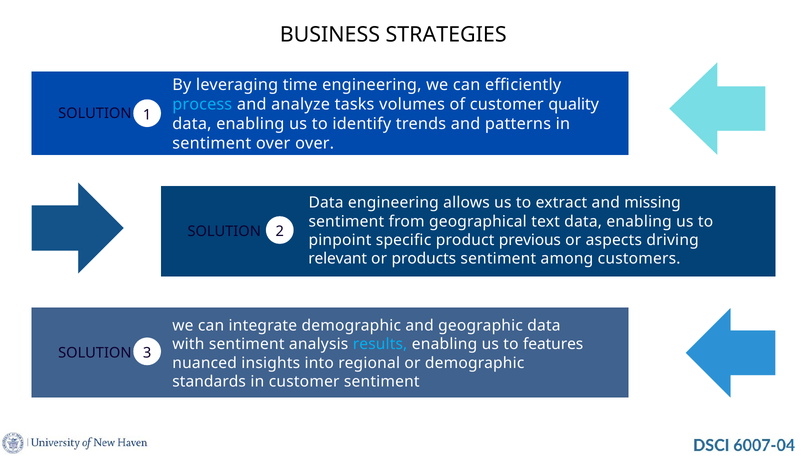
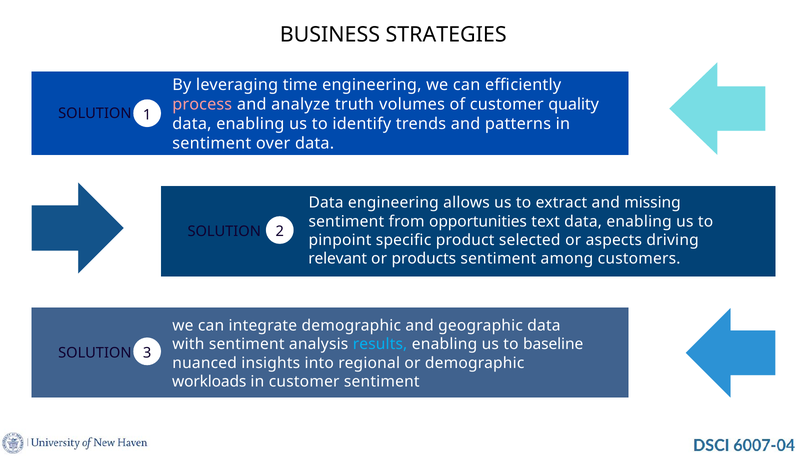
process colour: light blue -> pink (202, 104)
tasks: tasks -> truth (355, 104)
over over: over -> data (315, 143)
geographical: geographical -> opportunities (478, 222)
previous: previous -> selected (530, 240)
features: features -> baseline (553, 344)
standards: standards -> workloads (209, 382)
